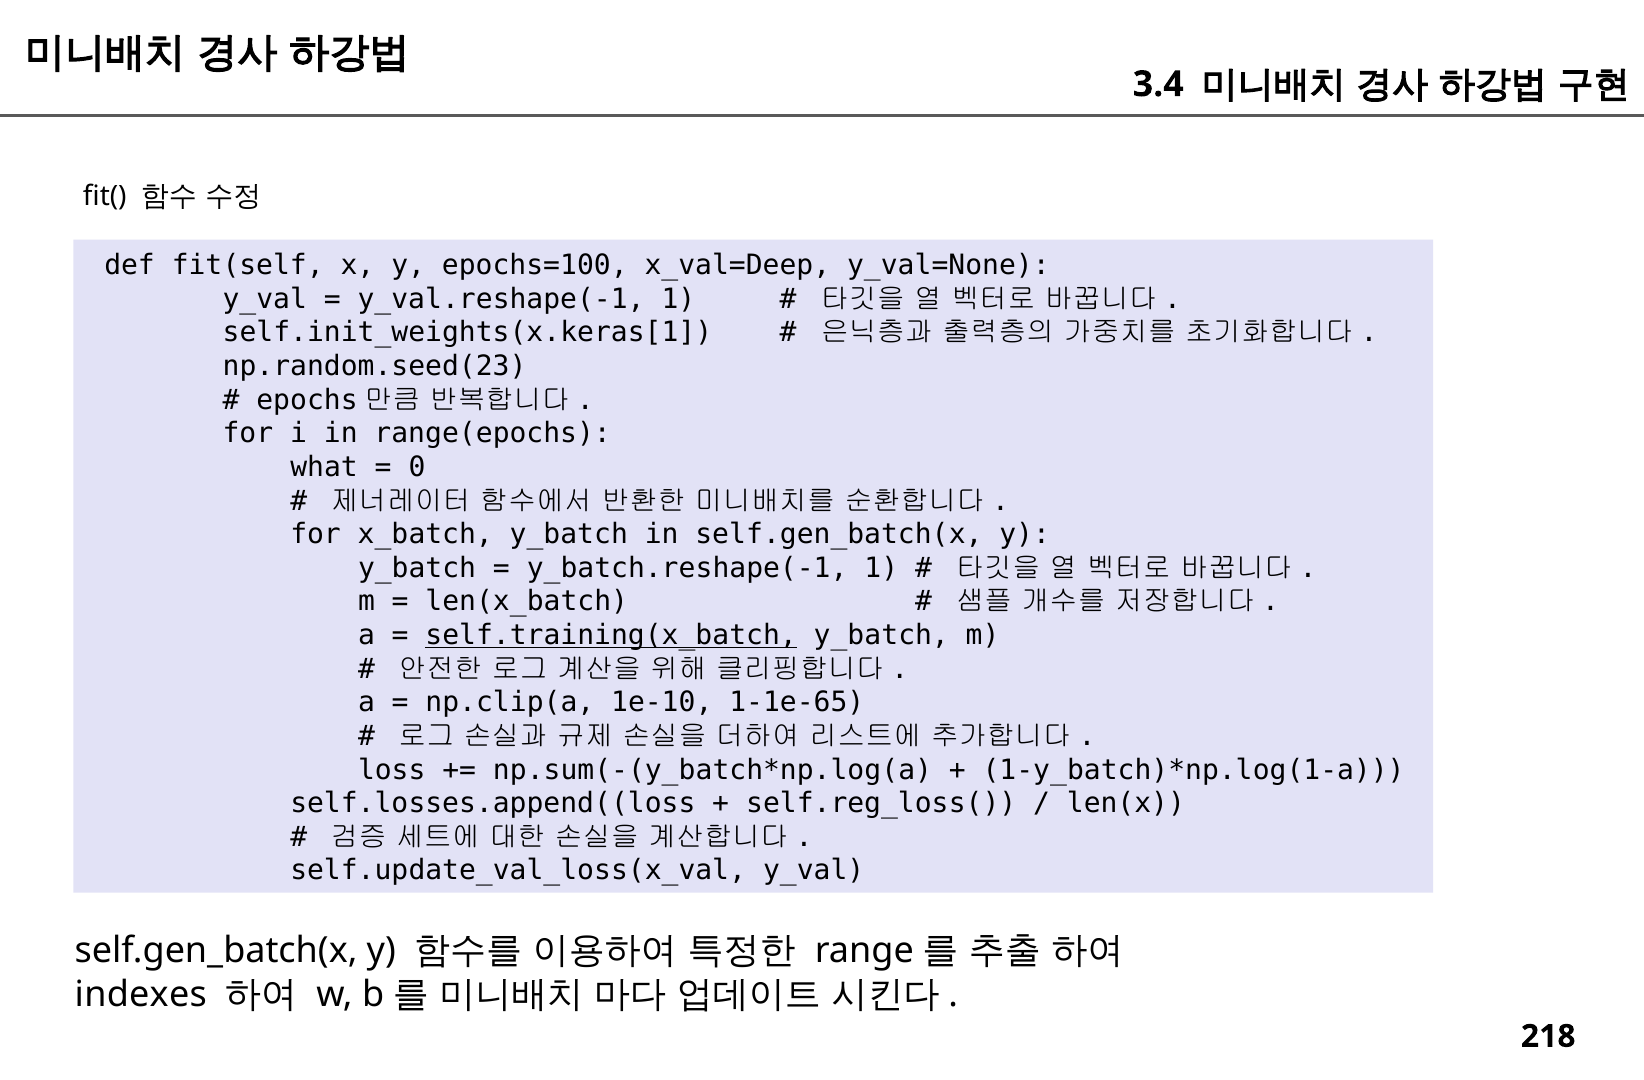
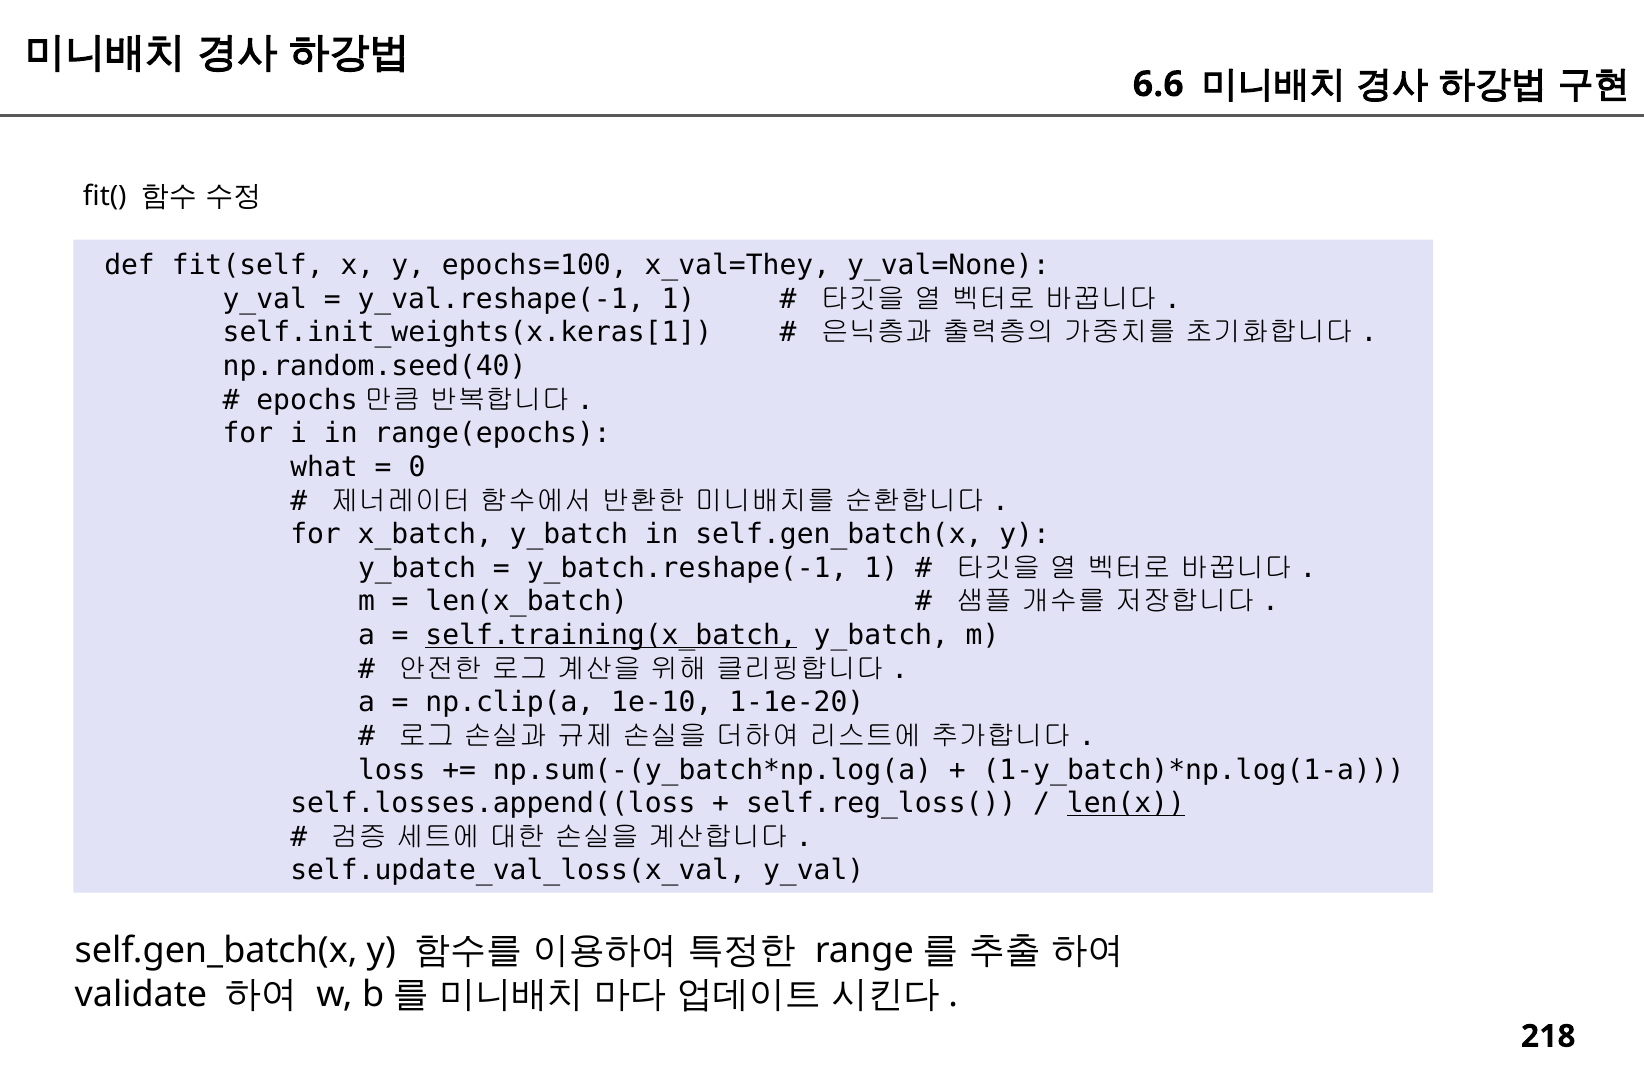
3.4: 3.4 -> 6.6 (1158, 84)
x_val=Deep: x_val=Deep -> x_val=They (737, 265)
np.random.seed(23: np.random.seed(23 -> np.random.seed(40 (375, 366)
1-1e-65: 1-1e-65 -> 1-1e-20 (797, 702)
len(x underline: none -> present (1126, 803)
indexes: indexes -> validate (141, 994)
